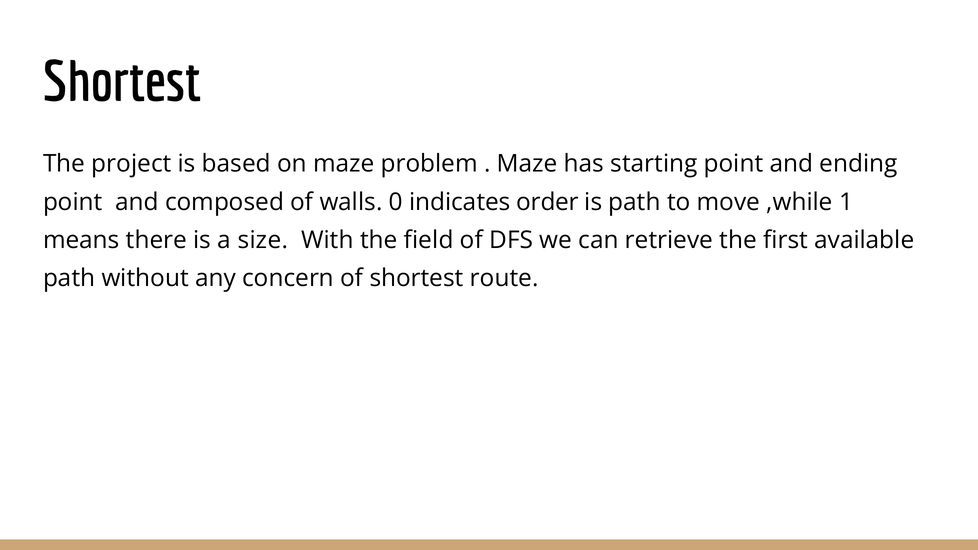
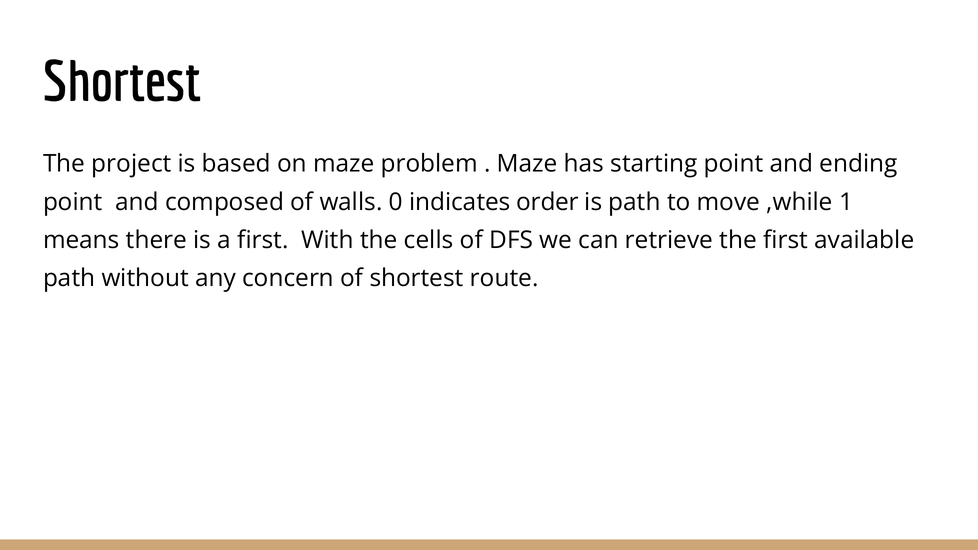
a size: size -> first (263, 240)
field: field -> cells (429, 240)
